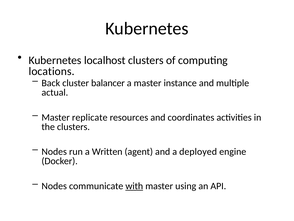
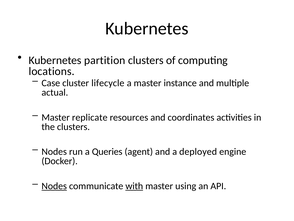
localhost: localhost -> partition (105, 60)
Back: Back -> Case (51, 83)
balancer: balancer -> lifecycle (108, 83)
Written: Written -> Queries (107, 151)
Nodes underline: none -> present (54, 186)
